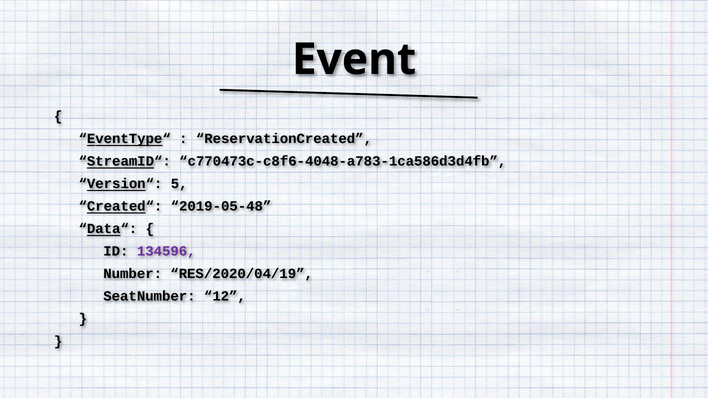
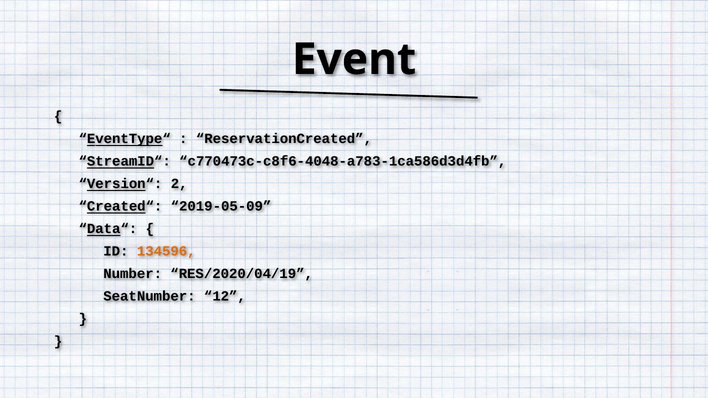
5: 5 -> 2 (179, 184)
2019-05-48: 2019-05-48 -> 2019-05-09 (221, 206)
134596 colour: purple -> orange (166, 251)
